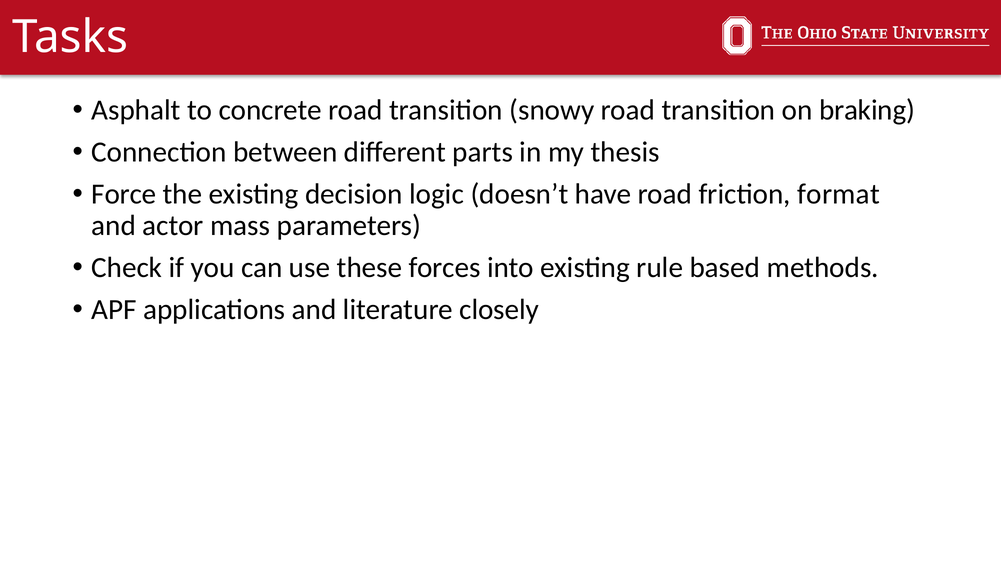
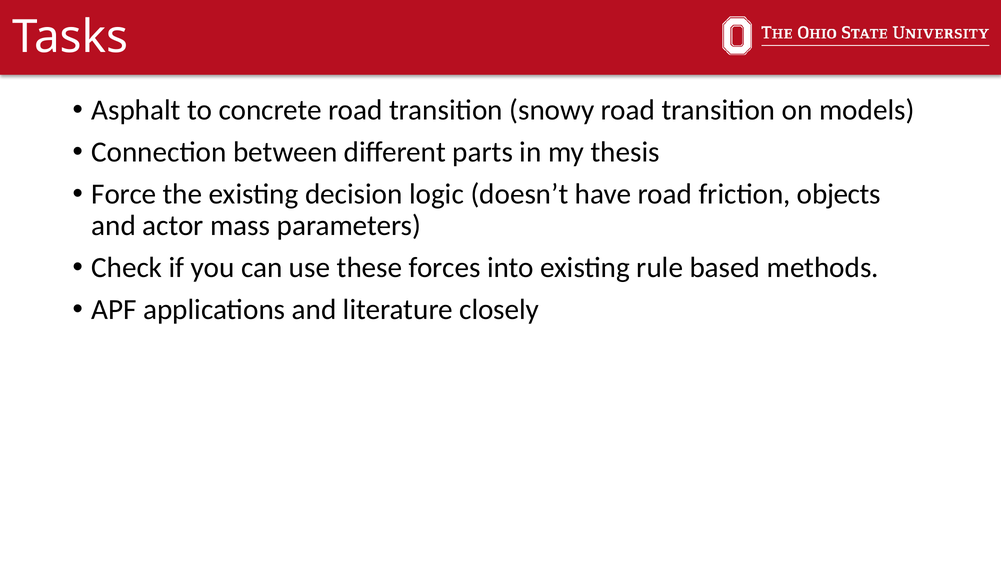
braking: braking -> models (867, 110)
format: format -> objects (839, 194)
